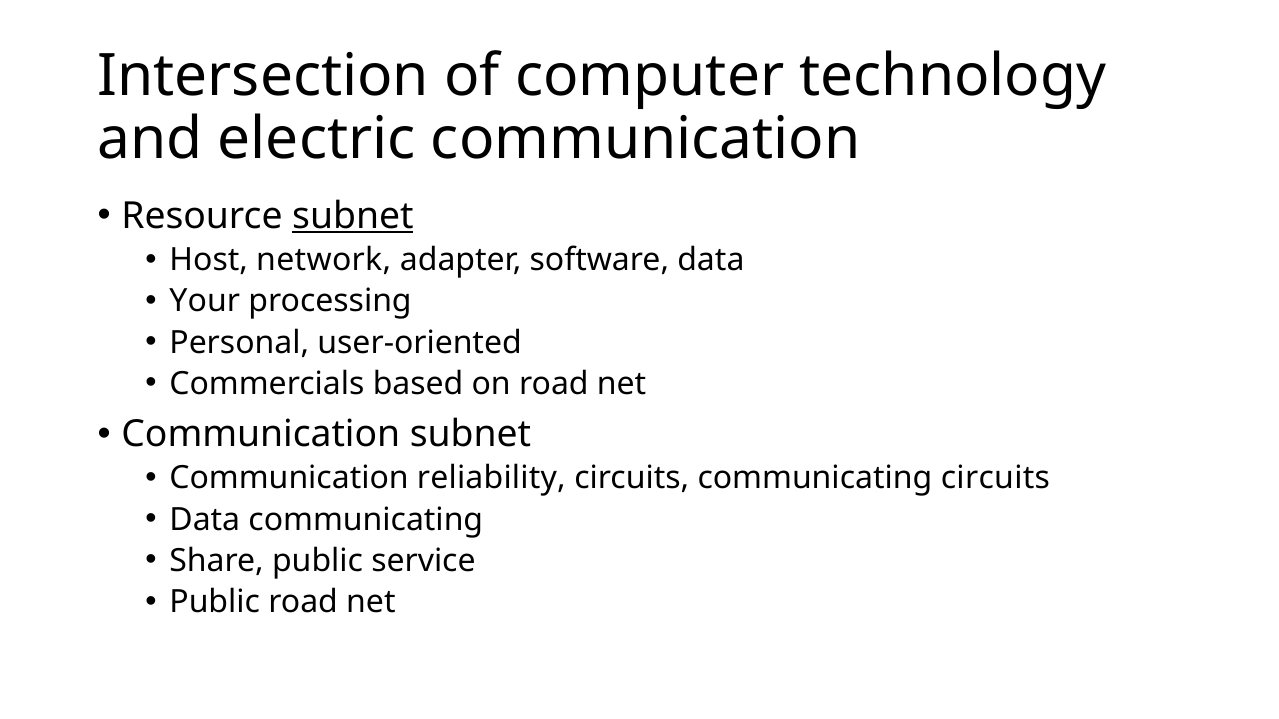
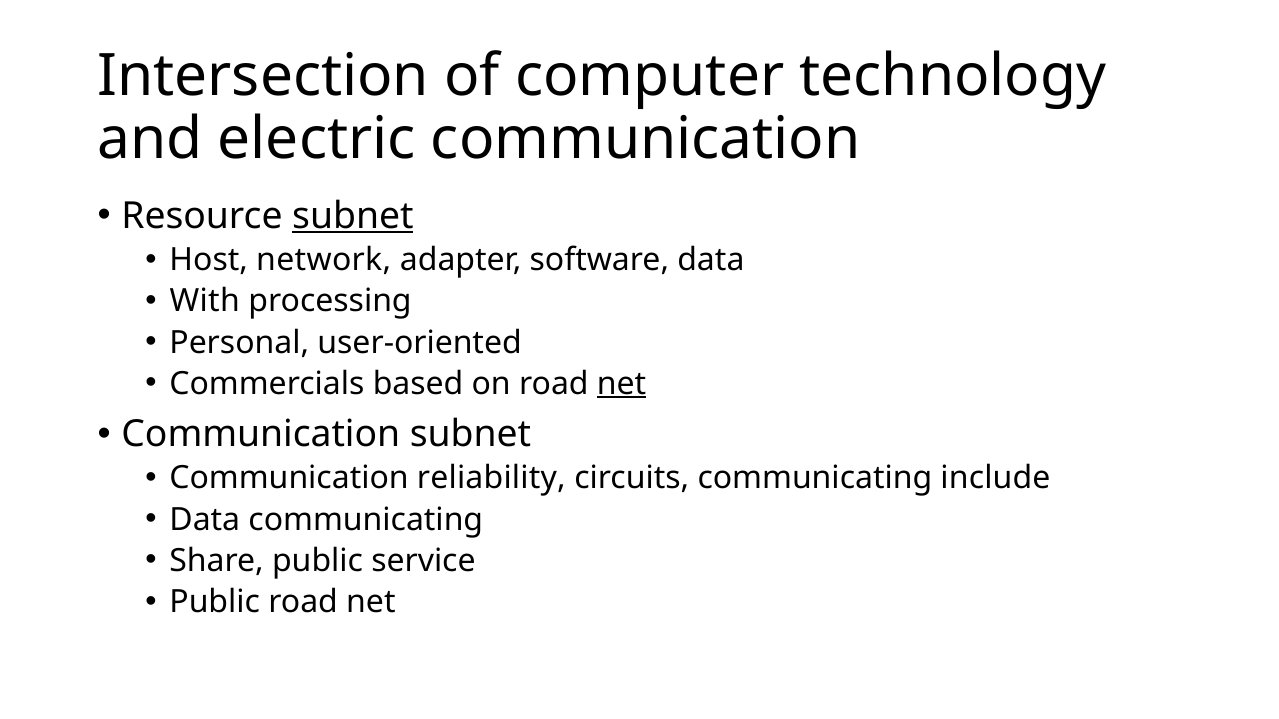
Your: Your -> With (205, 302)
net underline: none -> present (622, 384)
communicating circuits: circuits -> include (995, 479)
